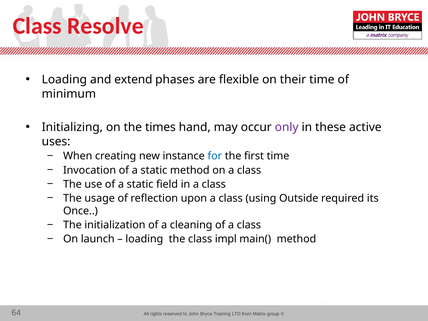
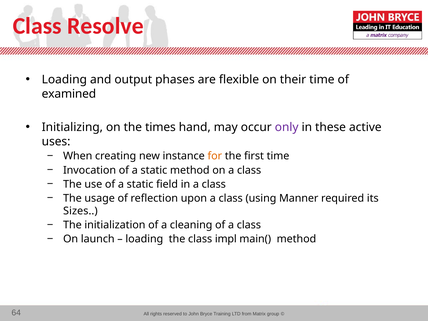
extend: extend -> output (133, 80)
minimum: minimum -> examined (69, 94)
for colour: blue -> orange (215, 156)
Outside: Outside -> Manner (299, 198)
Once: Once -> Sizes (80, 211)
